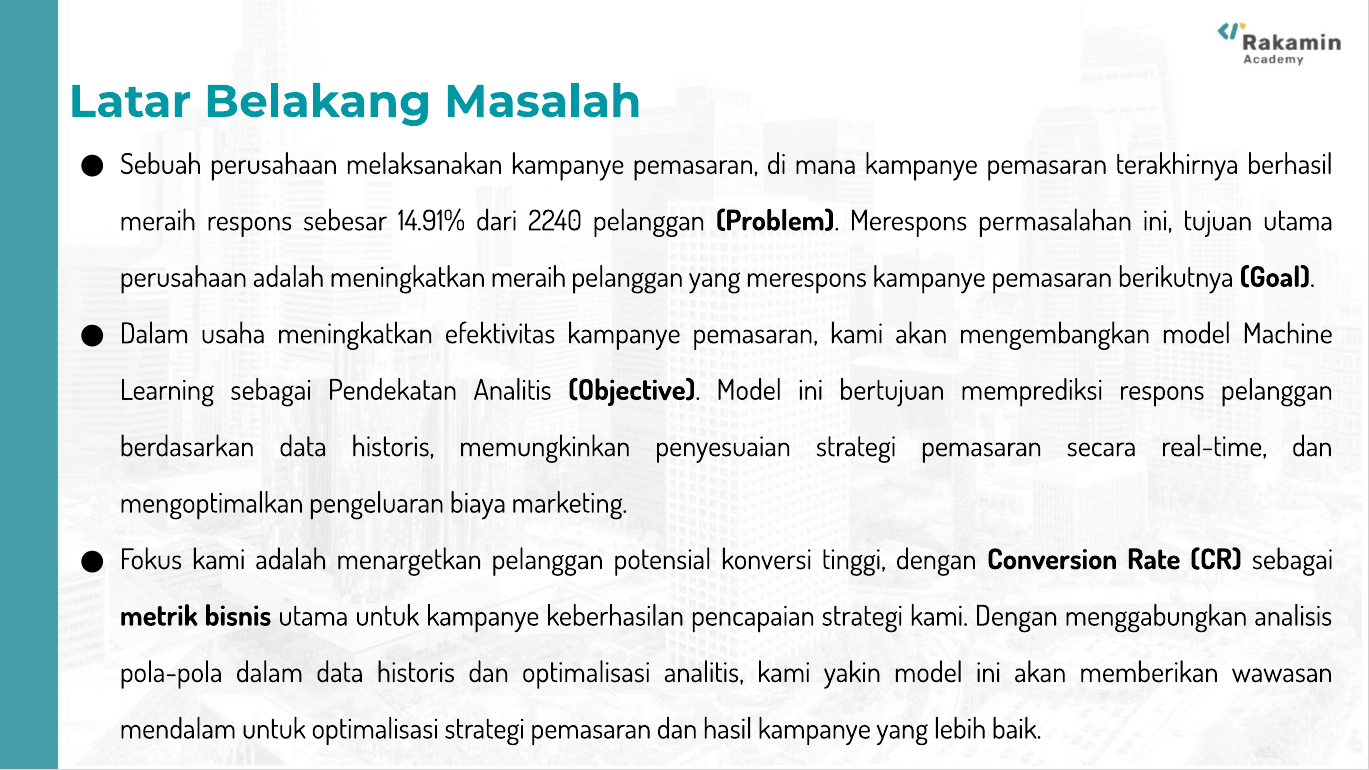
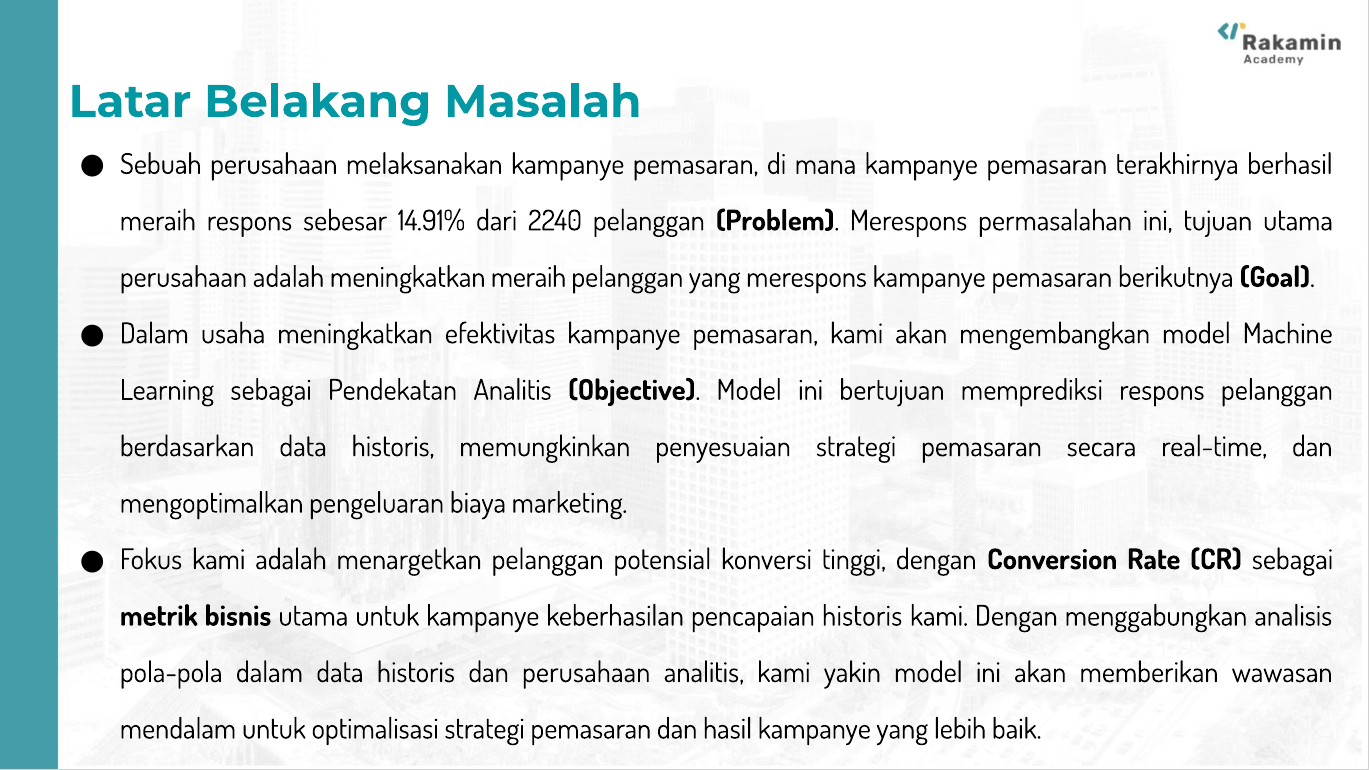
pencapaian strategi: strategi -> historis (862, 616)
dan optimalisasi: optimalisasi -> perusahaan (586, 673)
